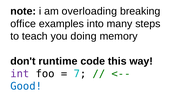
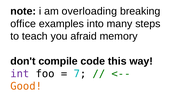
doing: doing -> afraid (84, 36)
runtime: runtime -> compile (58, 62)
Good colour: blue -> orange (26, 87)
